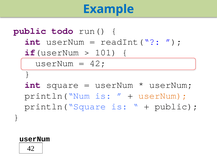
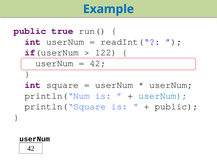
todo: todo -> true (62, 31)
101: 101 -> 122 (106, 53)
userNum colour: orange -> blue (163, 96)
